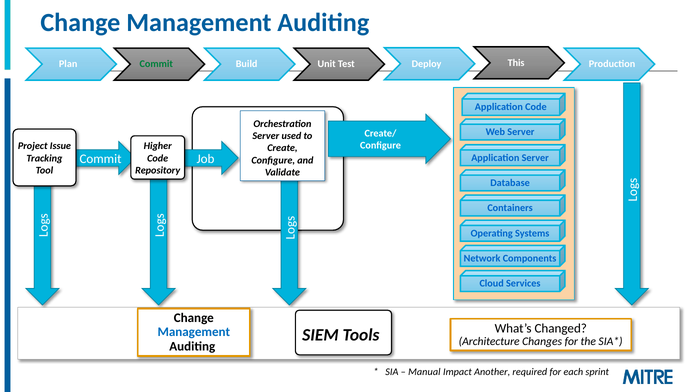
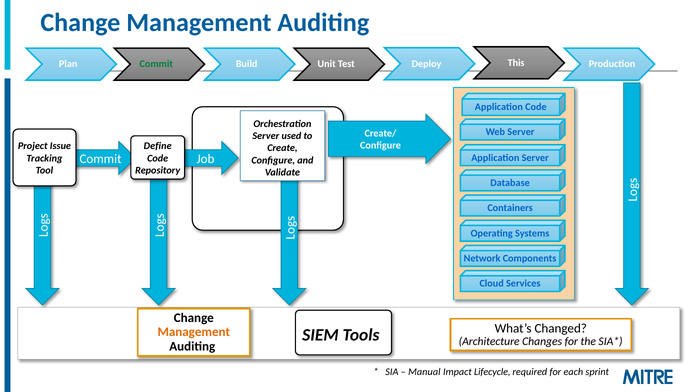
Higher: Higher -> Define (158, 146)
Management colour: blue -> orange (194, 332)
Another: Another -> Lifecycle (492, 372)
